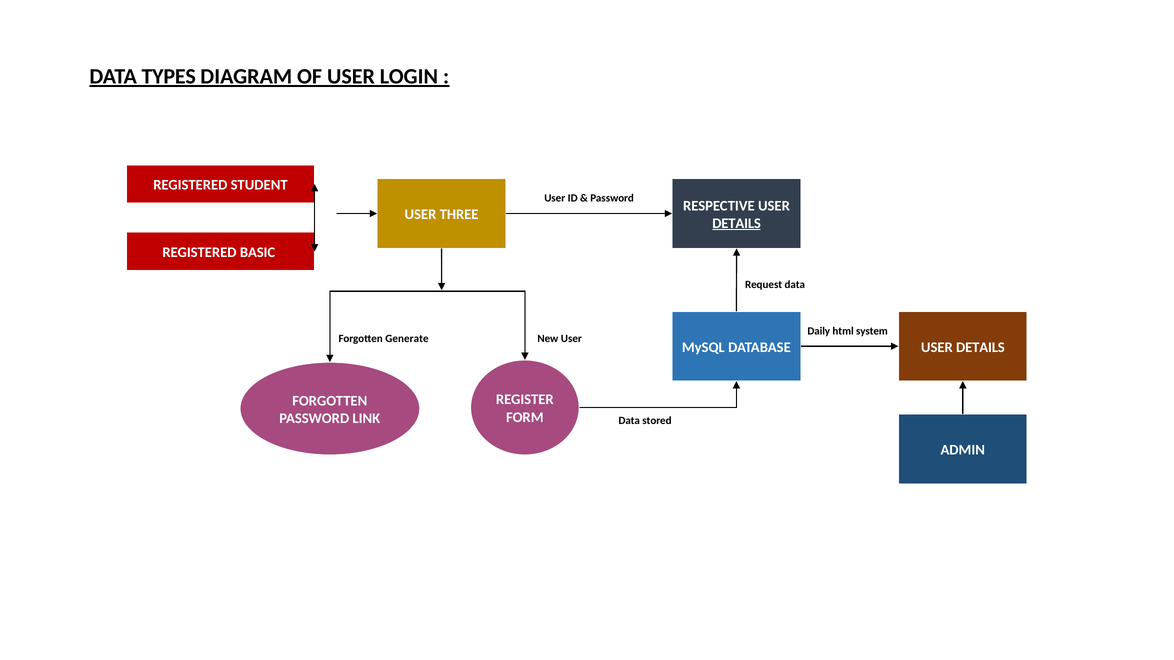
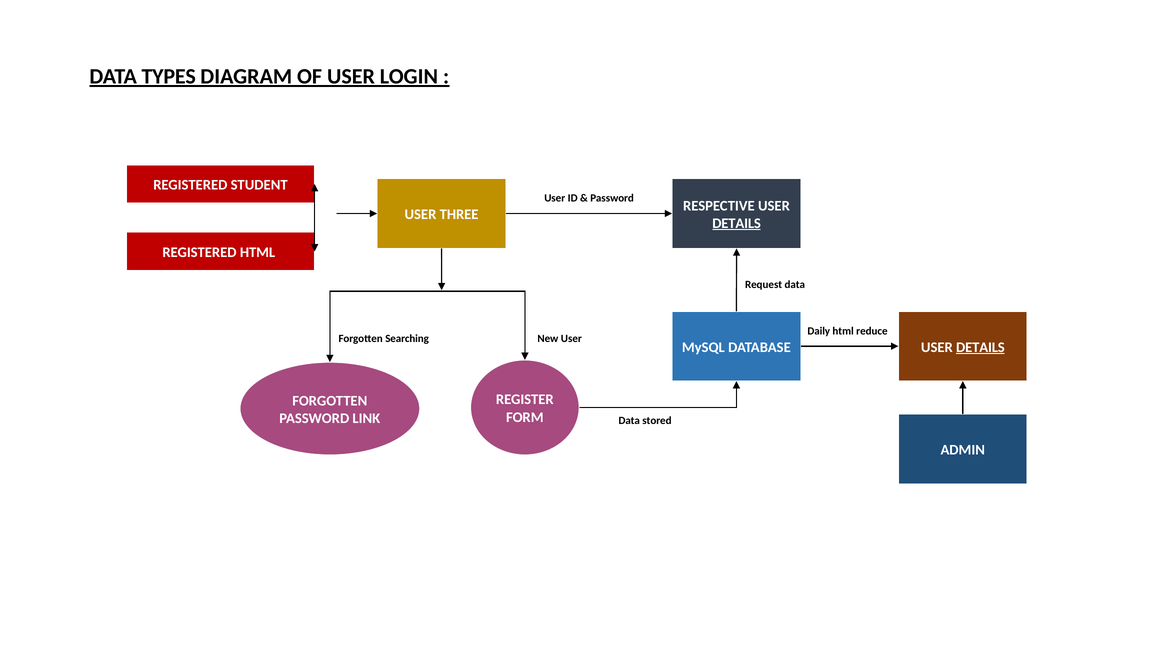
REGISTERED BASIC: BASIC -> HTML (258, 253)
system: system -> reduce (872, 331)
Generate: Generate -> Searching (407, 339)
DETAILS underline: none -> present (980, 347)
